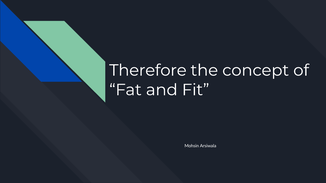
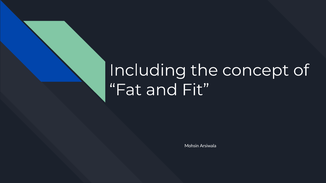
Therefore: Therefore -> Including (148, 70)
